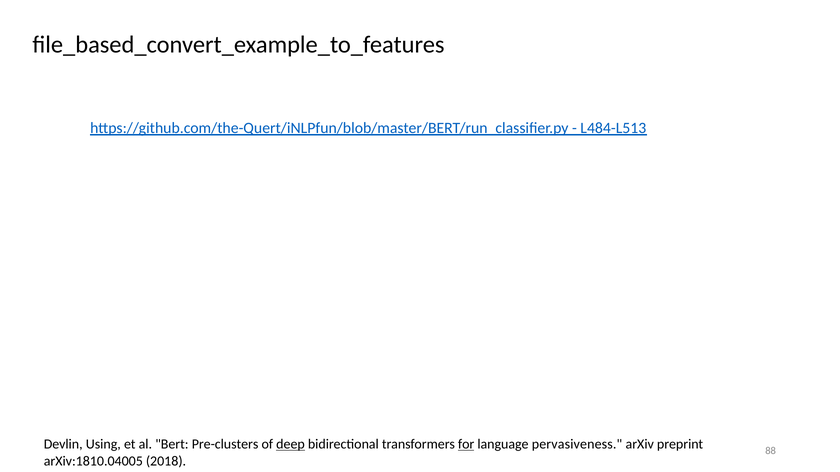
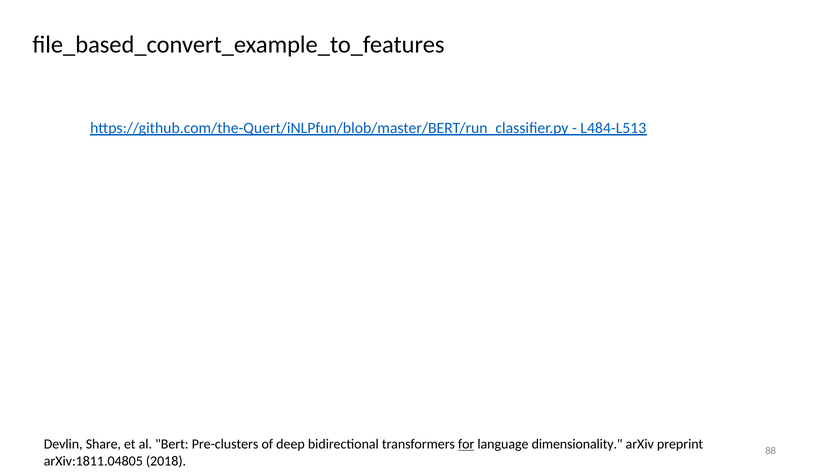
Using: Using -> Share (103, 445)
deep underline: present -> none (291, 445)
pervasiveness: pervasiveness -> dimensionality (577, 445)
arXiv:1810.04005: arXiv:1810.04005 -> arXiv:1811.04805 (93, 461)
